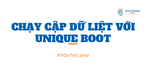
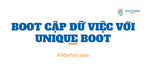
CHẠY: CHẠY -> BOOT (27, 27)
LIỆT: LIỆT -> VIỆC (100, 27)
